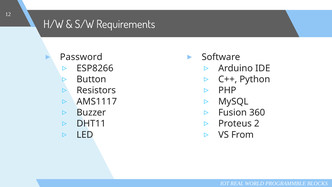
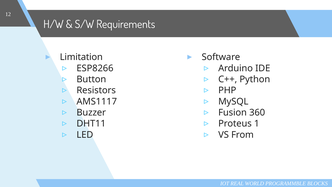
Password: Password -> Limitation (81, 57)
2: 2 -> 1 (257, 124)
